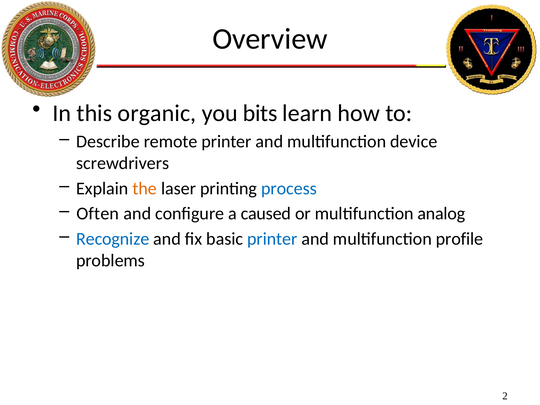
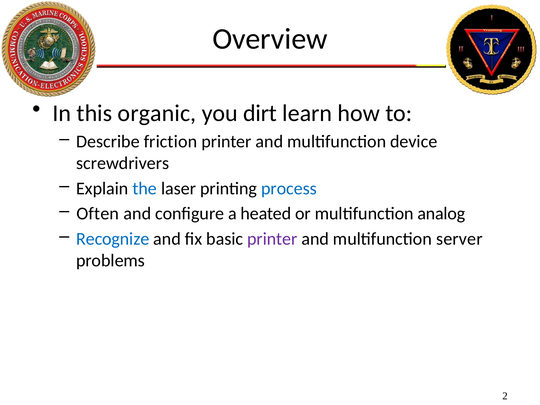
bits: bits -> dirt (260, 113)
remote: remote -> friction (170, 142)
the colour: orange -> blue (145, 188)
caused: caused -> heated (266, 214)
printer colour: blue -> purple (272, 239)
profile: profile -> server (459, 239)
